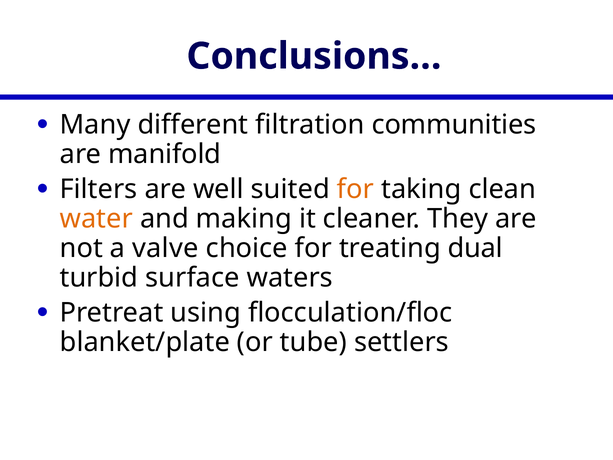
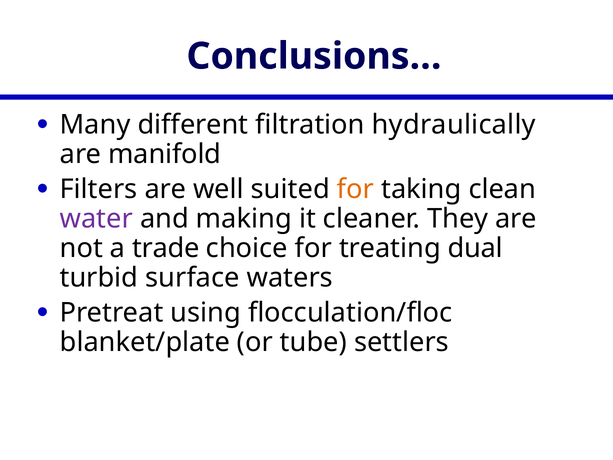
communities: communities -> hydraulically (454, 125)
water colour: orange -> purple (96, 219)
valve: valve -> trade (166, 248)
